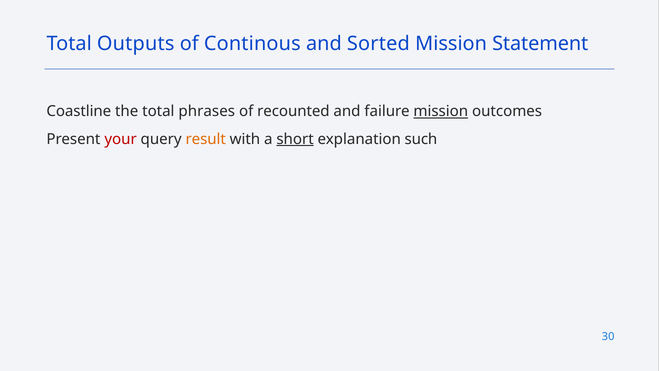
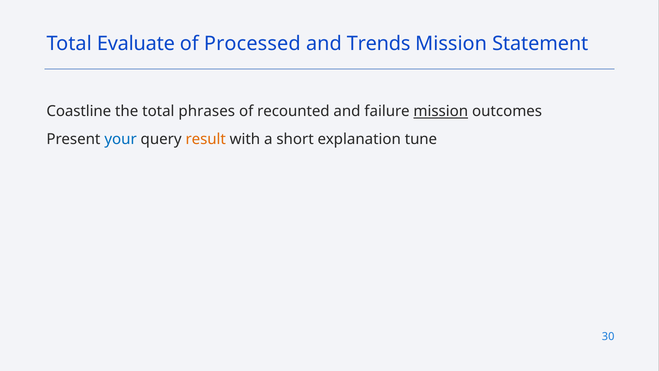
Outputs: Outputs -> Evaluate (136, 44)
Continous: Continous -> Processed (252, 44)
Sorted: Sorted -> Trends (379, 44)
your colour: red -> blue (121, 139)
short underline: present -> none (295, 139)
such: such -> tune (421, 139)
